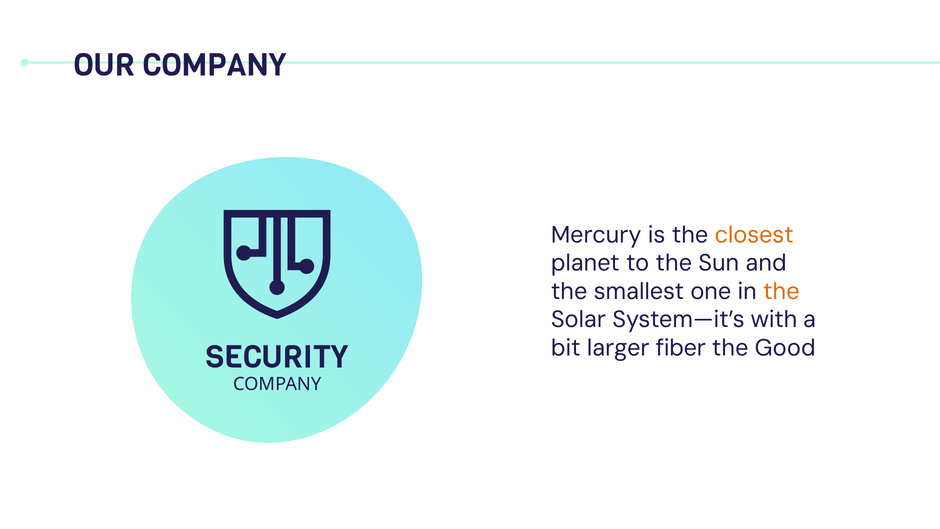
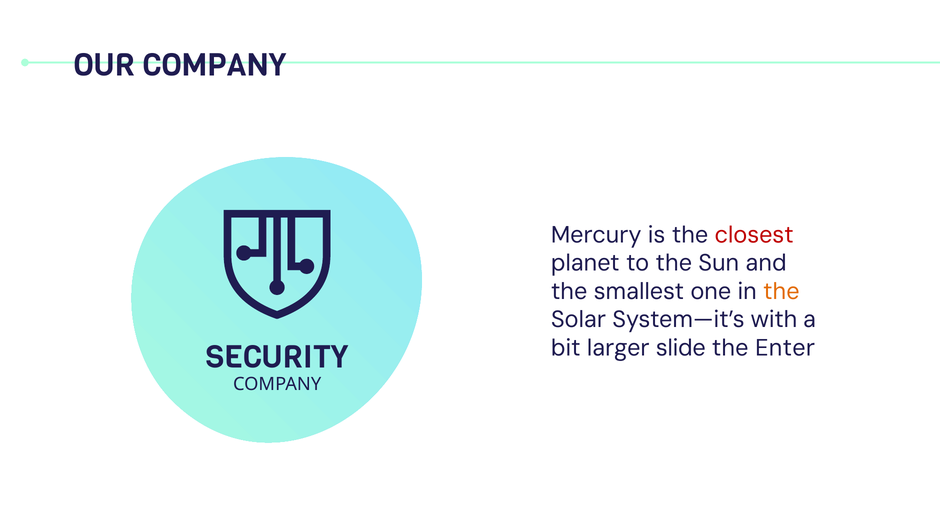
closest colour: orange -> red (754, 235)
fiber: fiber -> slide (681, 348)
Good: Good -> Enter (785, 348)
